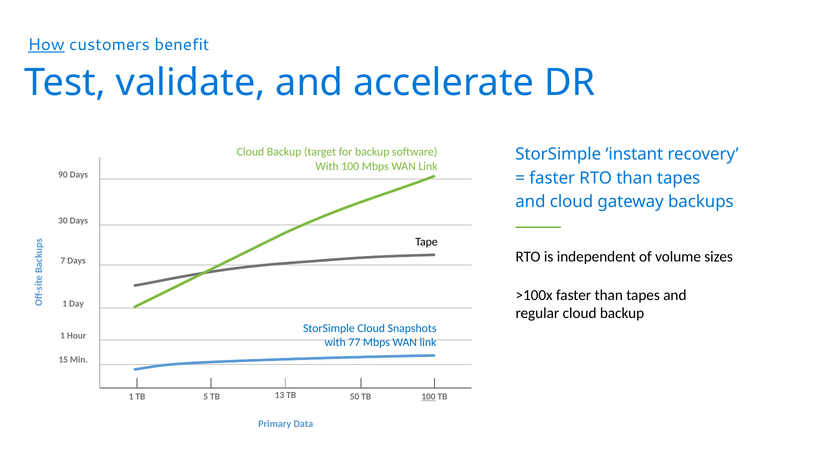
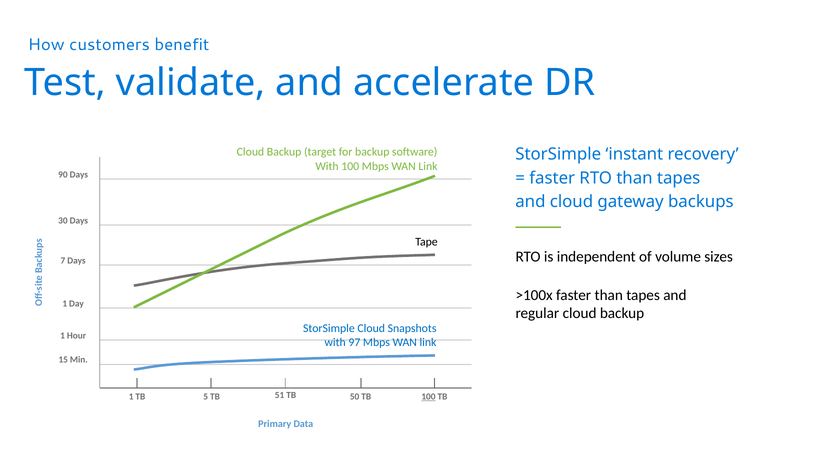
How underline: present -> none (46, 44)
77: 77 -> 97 (354, 342)
13: 13 -> 51 (280, 395)
